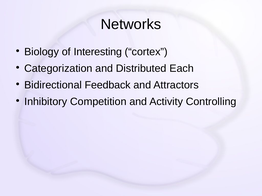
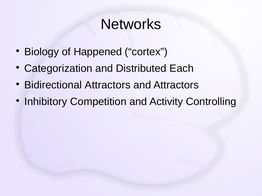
Interesting: Interesting -> Happened (98, 52)
Bidirectional Feedback: Feedback -> Attractors (108, 85)
